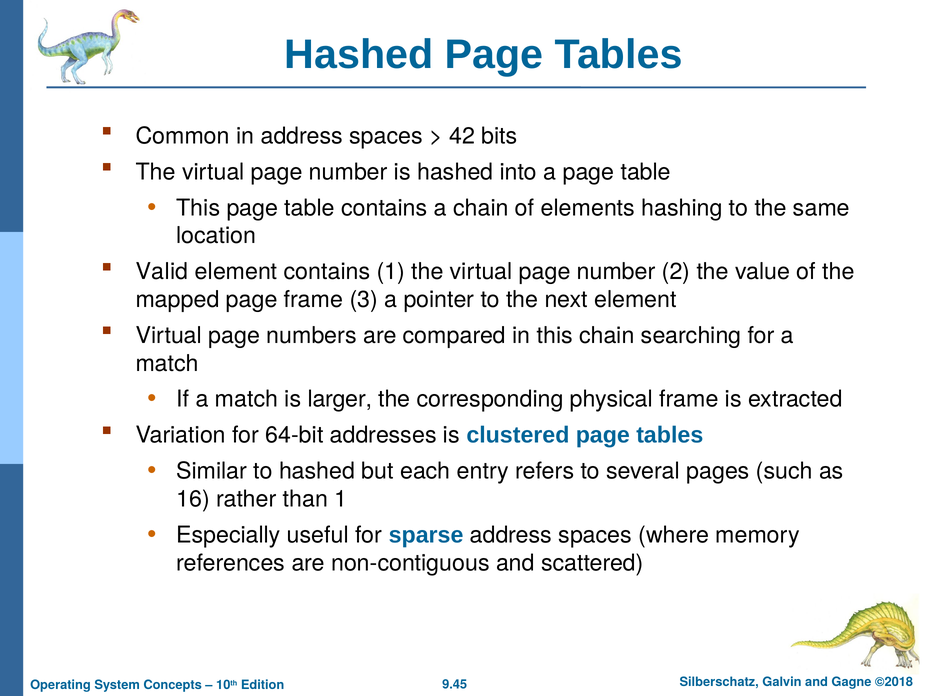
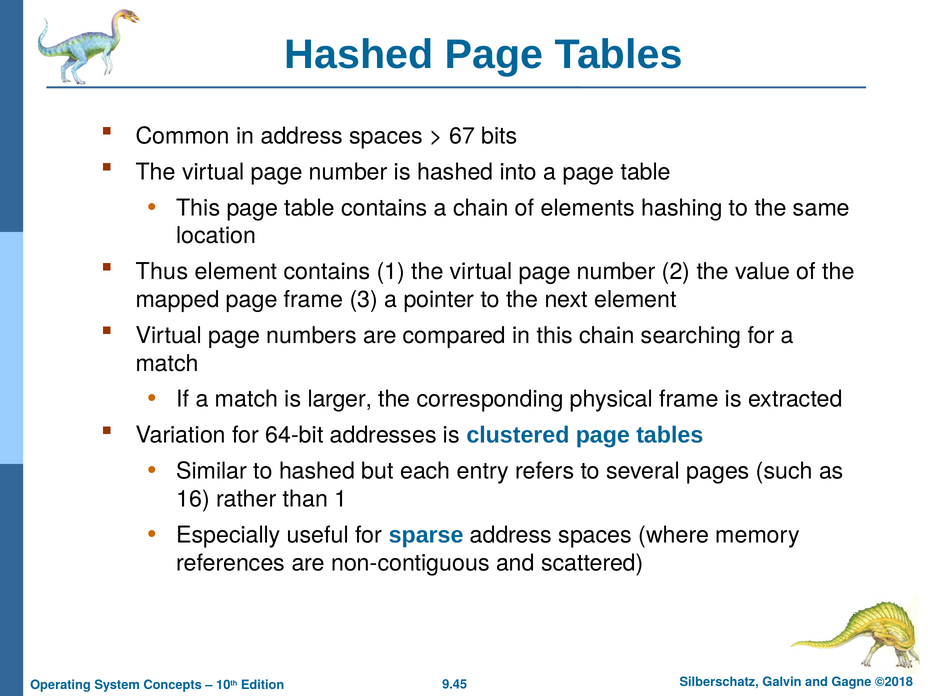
42: 42 -> 67 (462, 136)
Valid: Valid -> Thus (162, 272)
